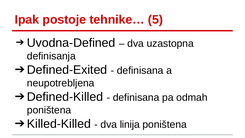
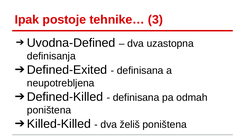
5: 5 -> 3 (155, 20)
linija: linija -> želiš (130, 124)
